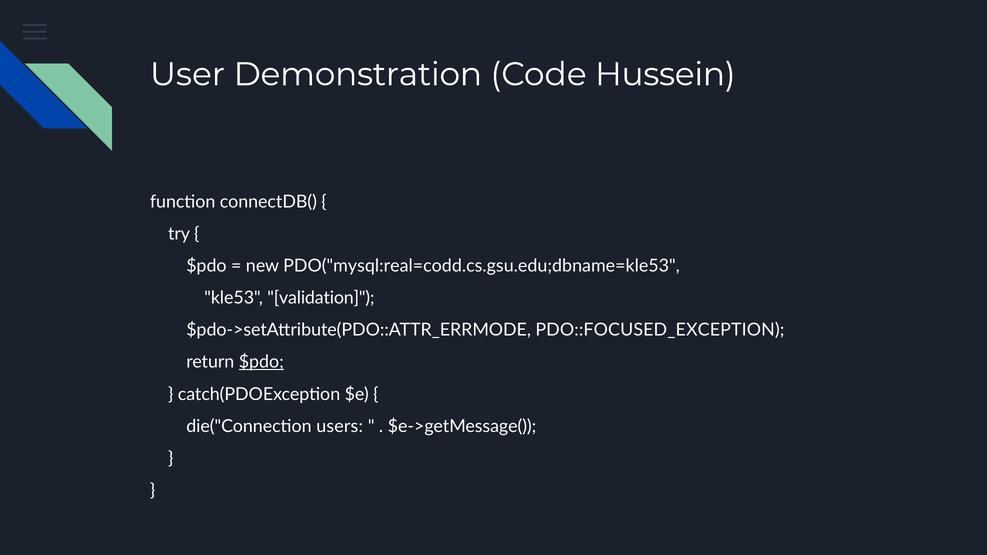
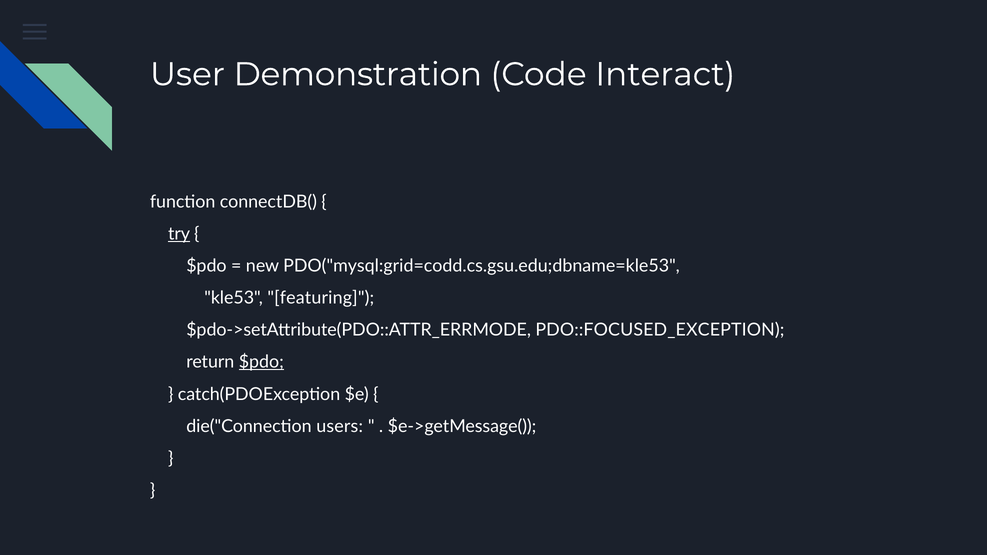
Hussein: Hussein -> Interact (665, 74)
try underline: none -> present (179, 234)
PDO("mysql:real=codd.cs.gsu.edu;dbname=kle53: PDO("mysql:real=codd.cs.gsu.edu;dbname=kle53 -> PDO("mysql:grid=codd.cs.gsu.edu;dbname=kle53 (481, 266)
validation: validation -> featuring (321, 298)
